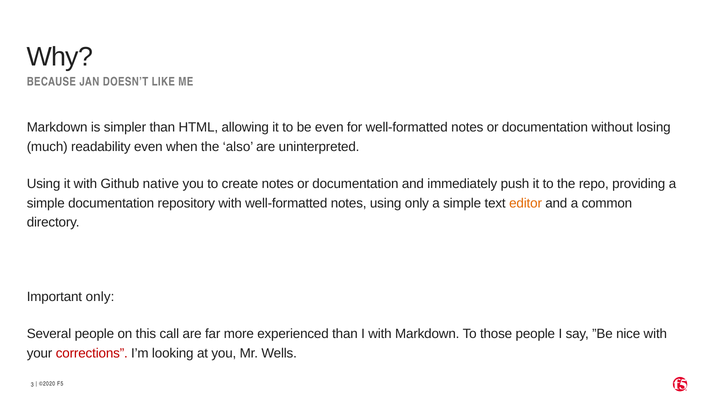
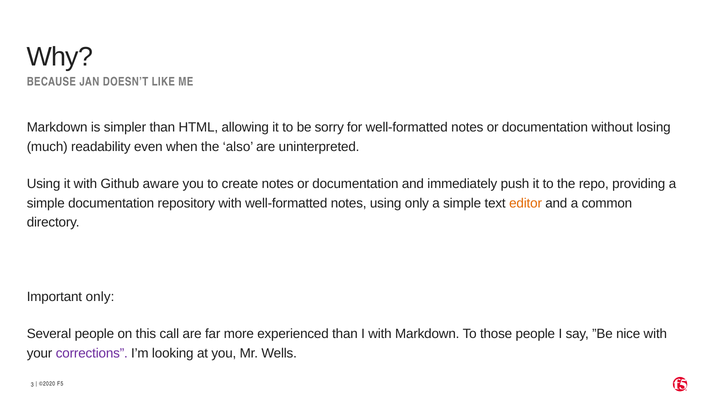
be even: even -> sorry (329, 127)
native: native -> aware (161, 184)
corrections colour: red -> purple (92, 353)
